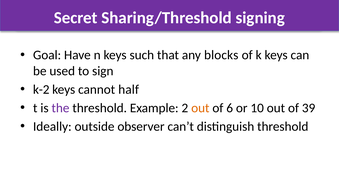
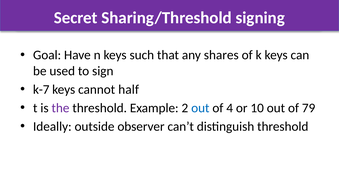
blocks: blocks -> shares (221, 55)
k-2: k-2 -> k-7 (41, 89)
out colour: orange -> blue (200, 108)
6: 6 -> 4 (230, 108)
39: 39 -> 79 (309, 108)
